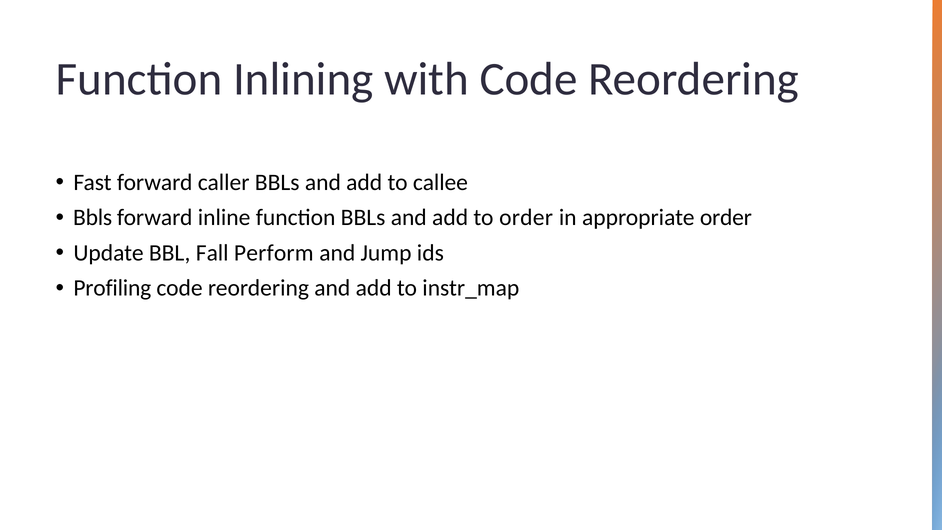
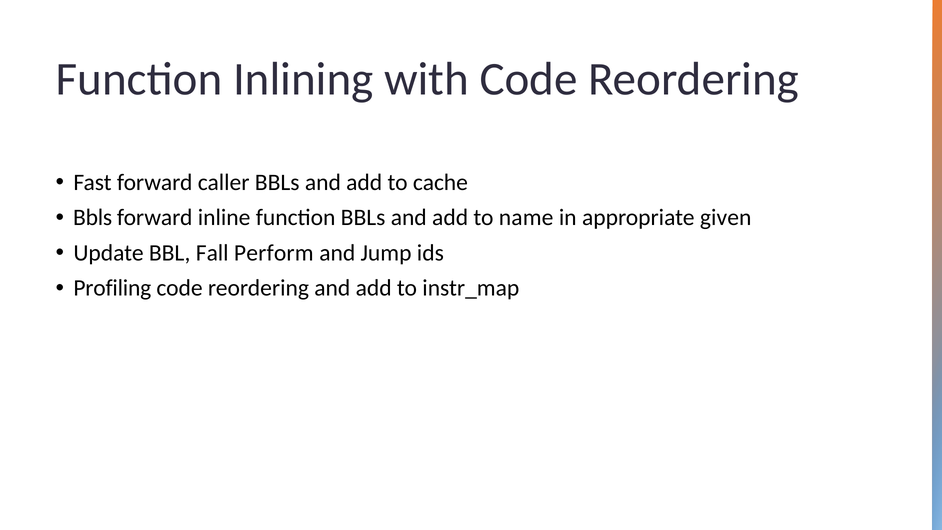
callee: callee -> cache (440, 182)
to order: order -> name (526, 218)
appropriate order: order -> given (726, 218)
